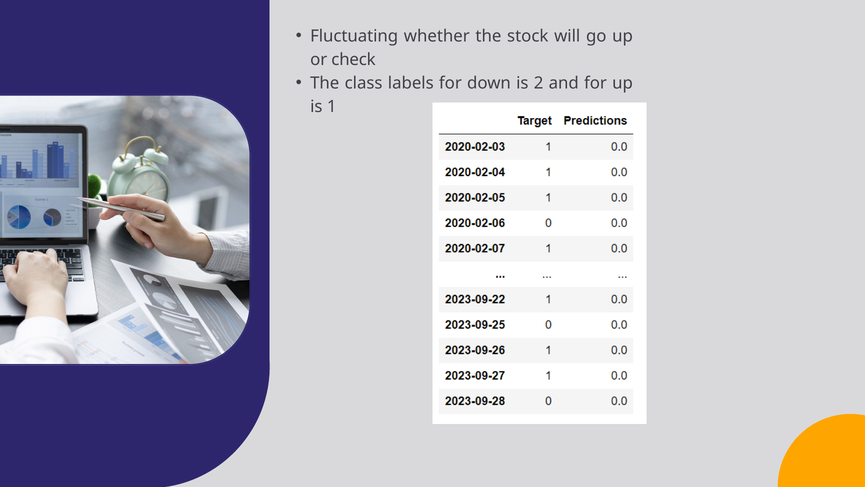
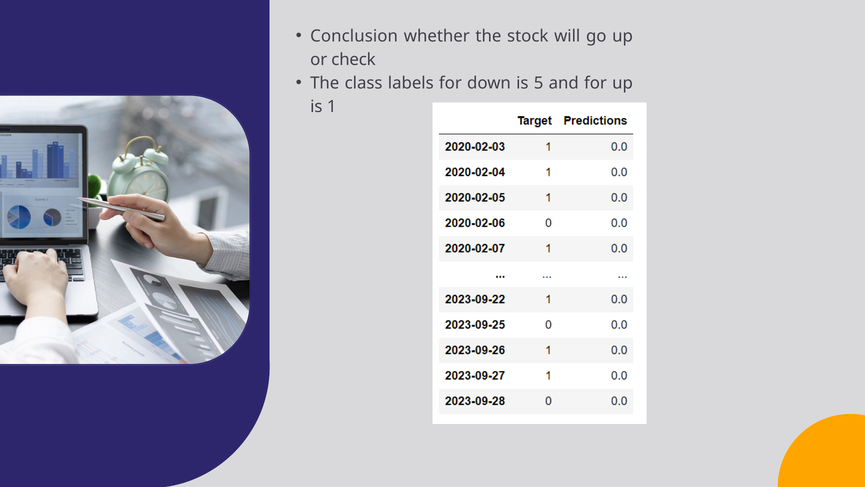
Fluctuating: Fluctuating -> Conclusion (354, 36)
2: 2 -> 5 (539, 83)
